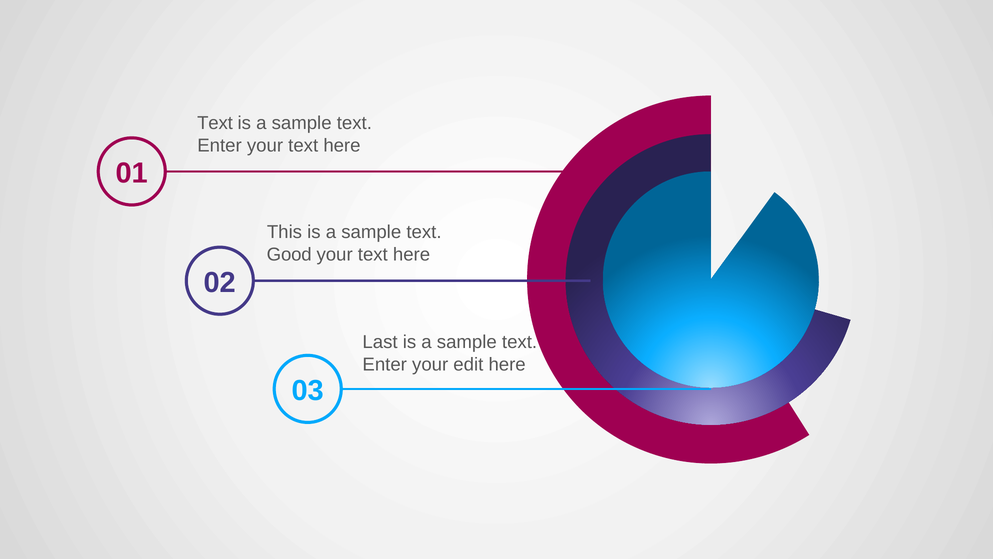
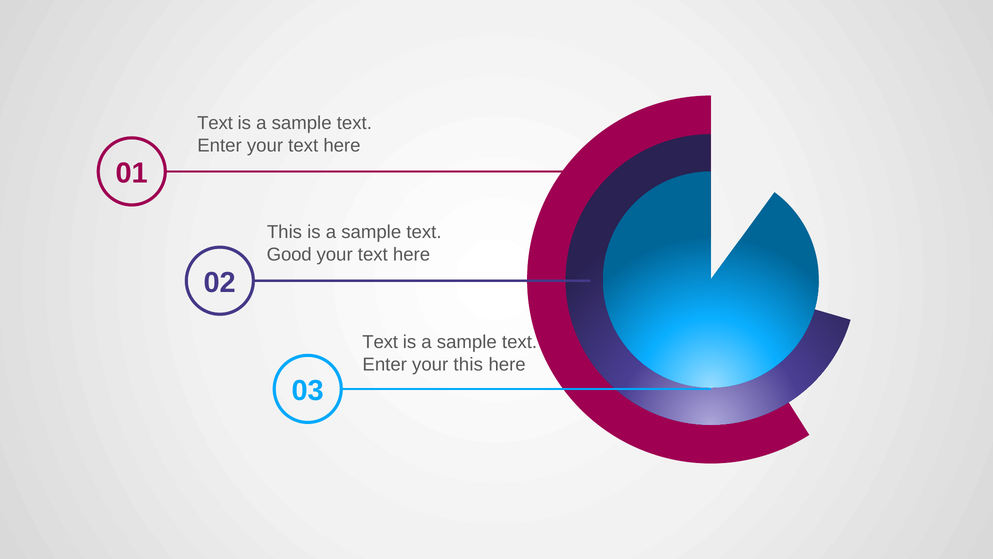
Last: Last -> Text (380, 342)
your edit: edit -> this (468, 364)
